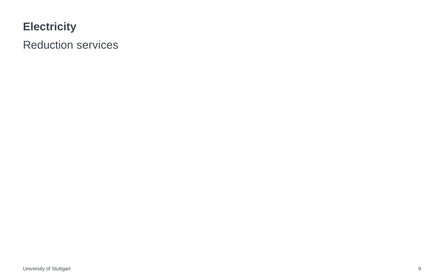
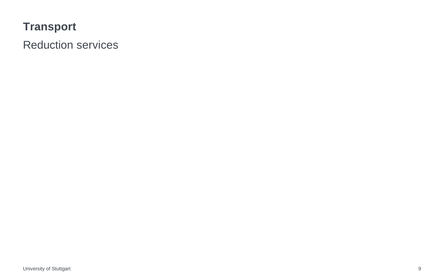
Electricity: Electricity -> Transport (50, 27)
